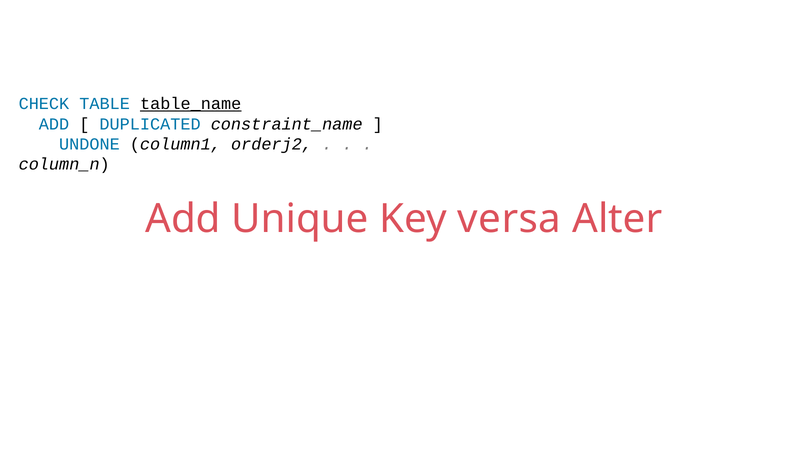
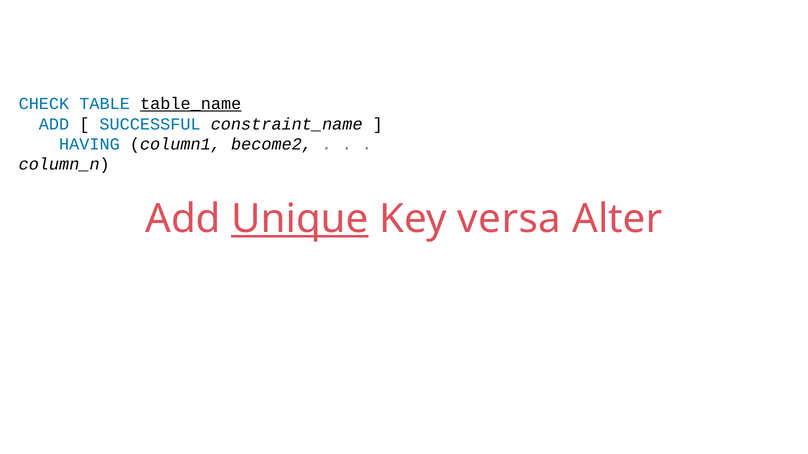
DUPLICATED: DUPLICATED -> SUCCESSFUL (150, 124)
UNDONE: UNDONE -> HAVING (89, 144)
orderj2: orderj2 -> become2 (272, 144)
Unique underline: none -> present (300, 219)
